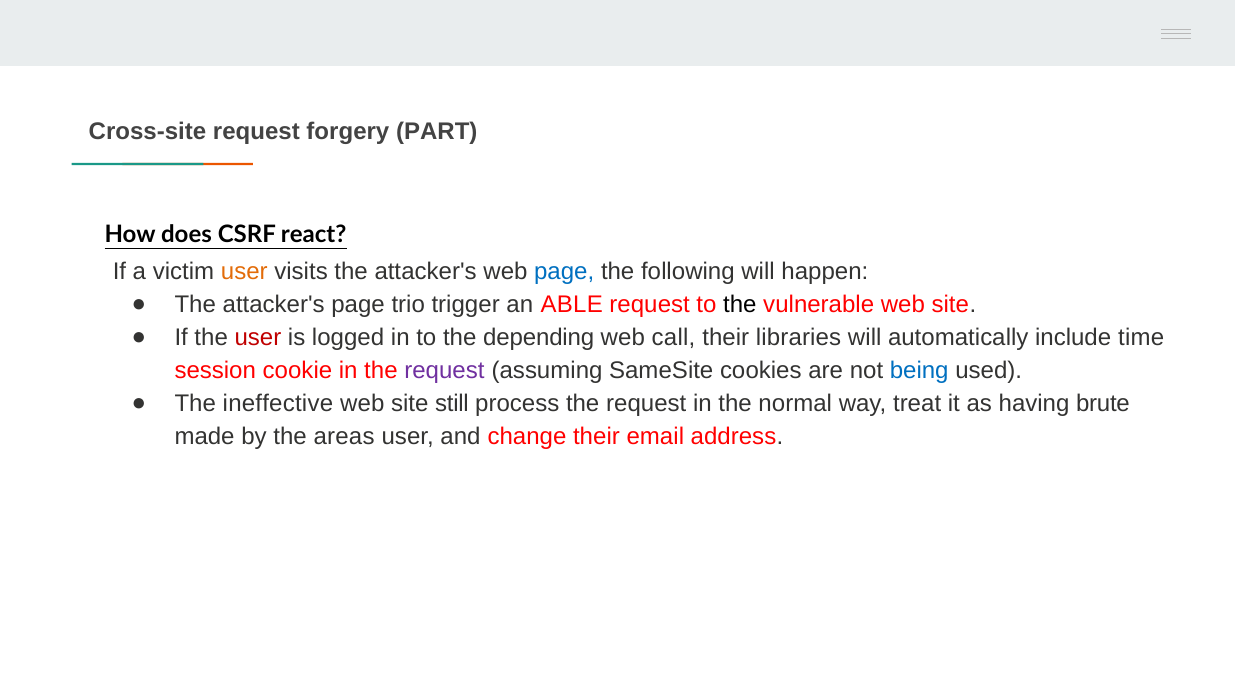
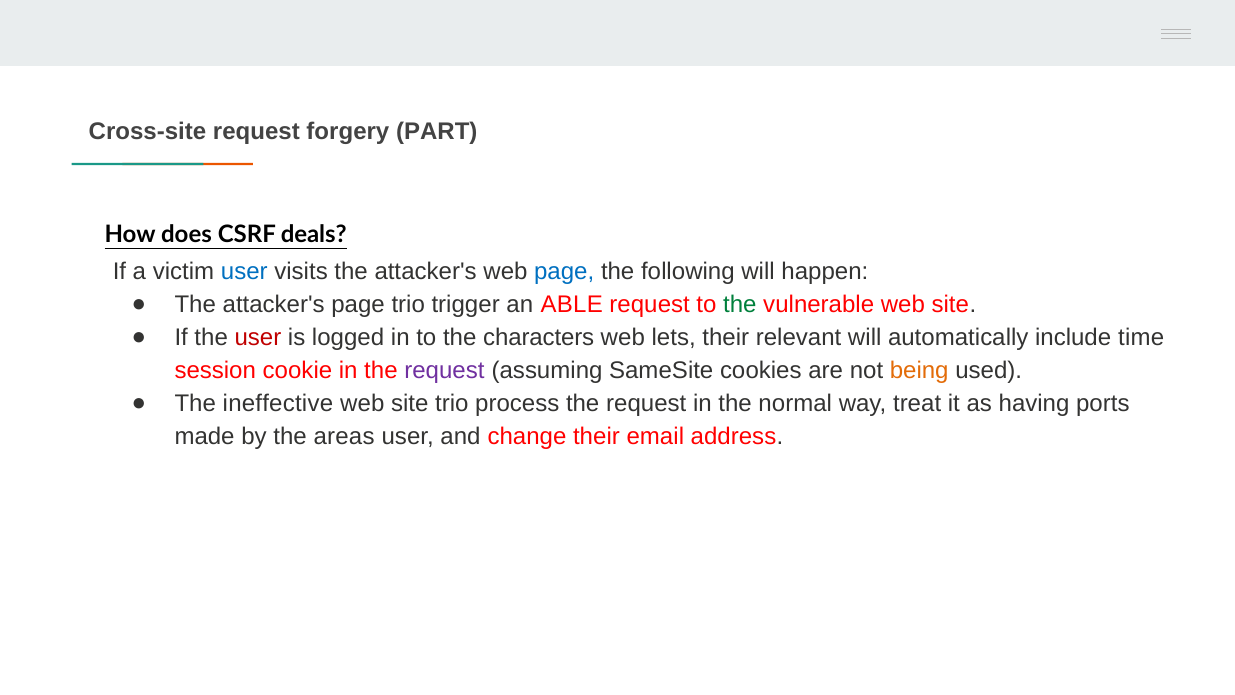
react: react -> deals (314, 234)
user colour: orange -> blue (244, 271)
the colour: black -> green (740, 304)
depending: depending -> characters (539, 337)
call: call -> lets (674, 337)
libraries: libraries -> relevant (799, 337)
being colour: blue -> orange (919, 371)
site still: still -> trio (452, 404)
brute: brute -> ports (1103, 404)
